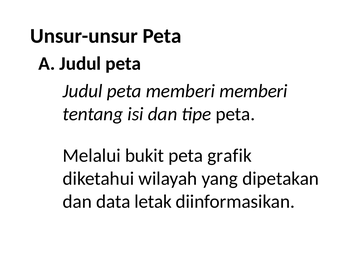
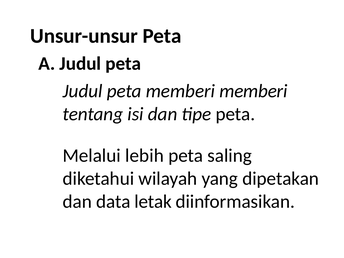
bukit: bukit -> lebih (144, 156)
grafik: grafik -> saling (230, 156)
